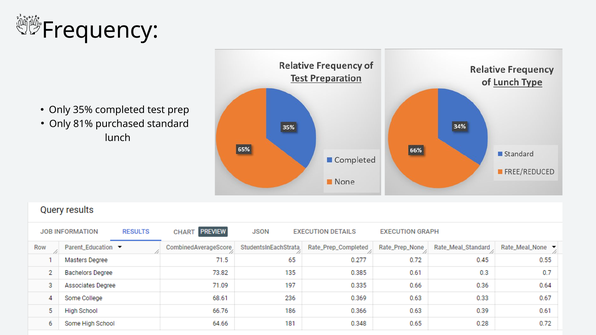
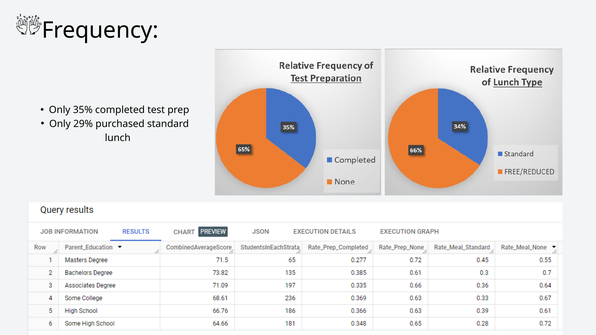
81%: 81% -> 29% (83, 124)
